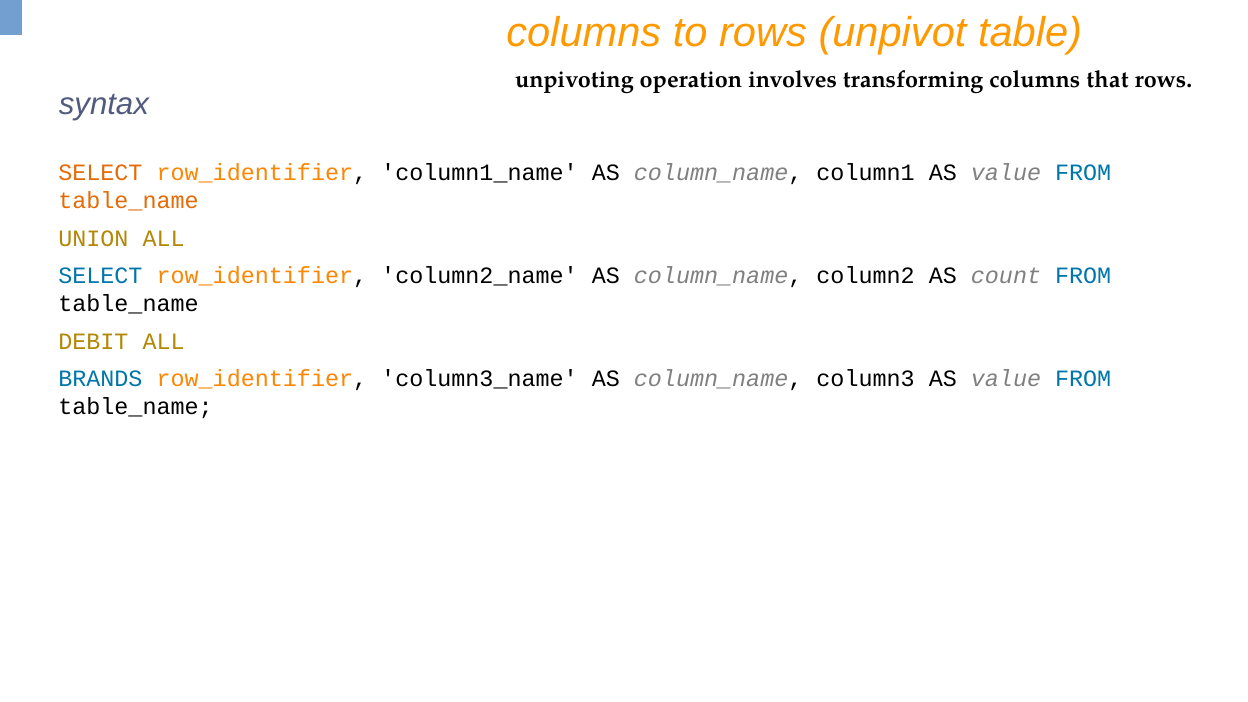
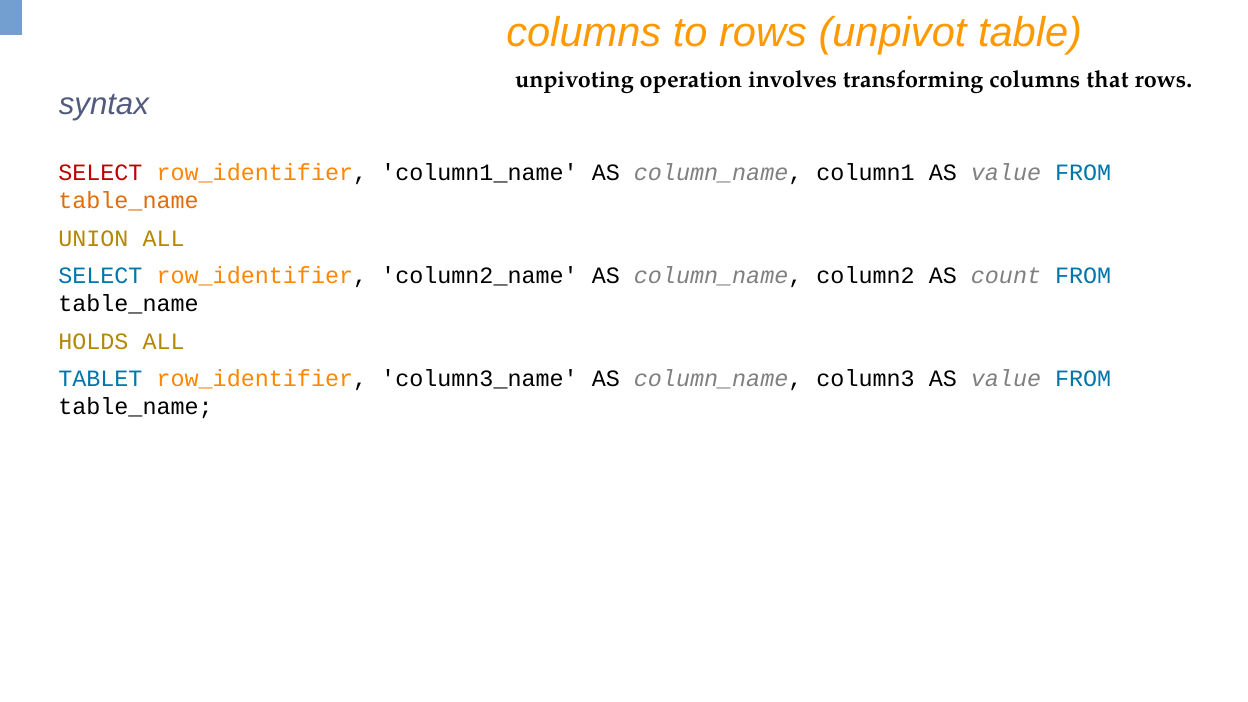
SELECT colour: orange -> red (100, 173)
DEBIT: DEBIT -> HOLDS (93, 341)
BRANDS: BRANDS -> TABLET (100, 379)
